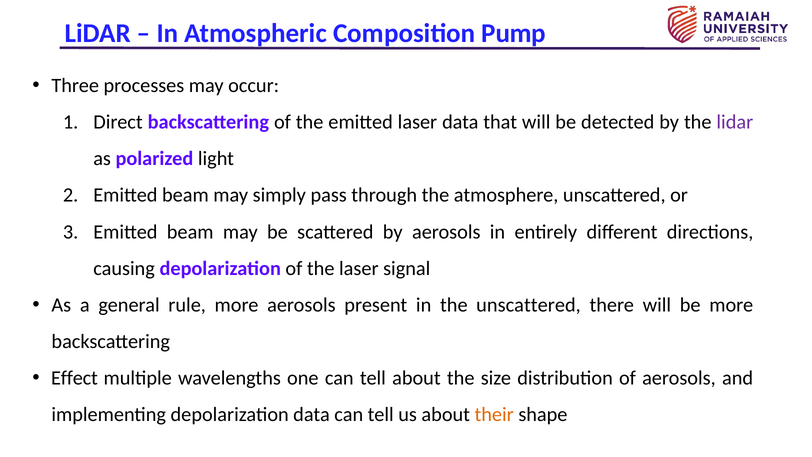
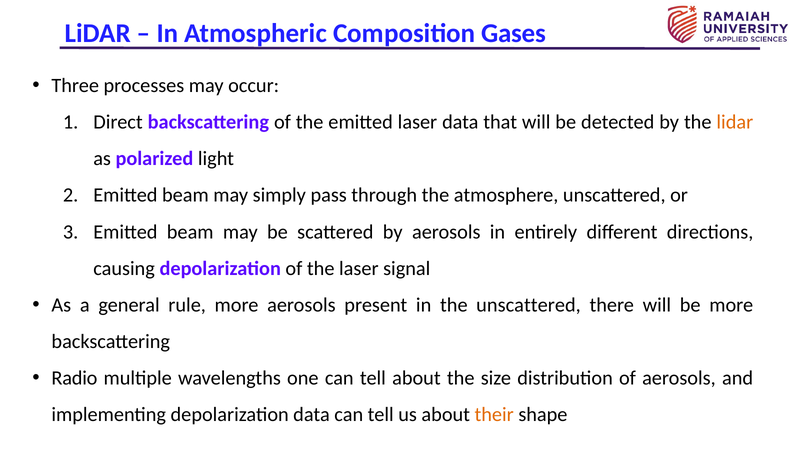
Pump: Pump -> Gases (514, 33)
lidar colour: purple -> orange (735, 122)
Effect: Effect -> Radio (74, 378)
